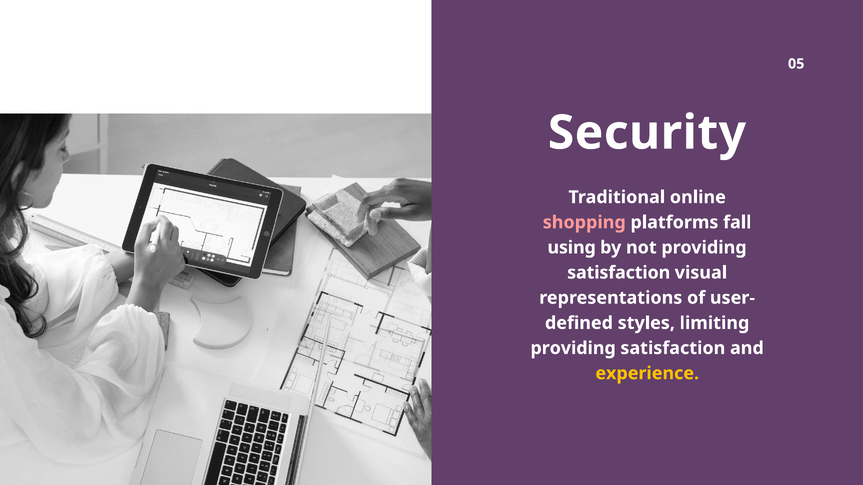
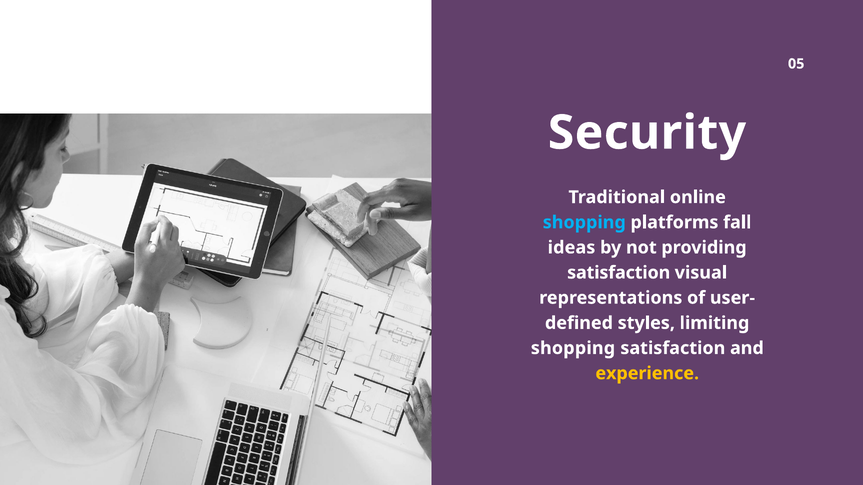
shopping colour: pink -> light blue (584, 223)
using: using -> ideas (571, 248)
providing: providing -> shopping (573, 348)
